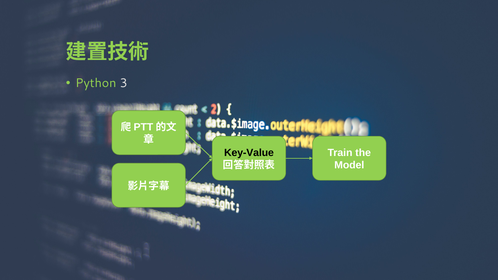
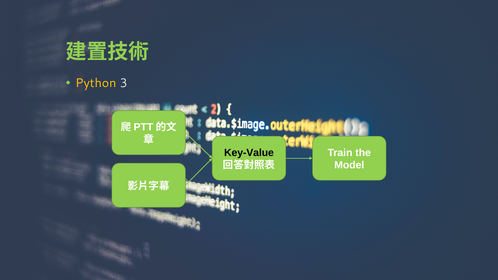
Python colour: light green -> yellow (96, 83)
